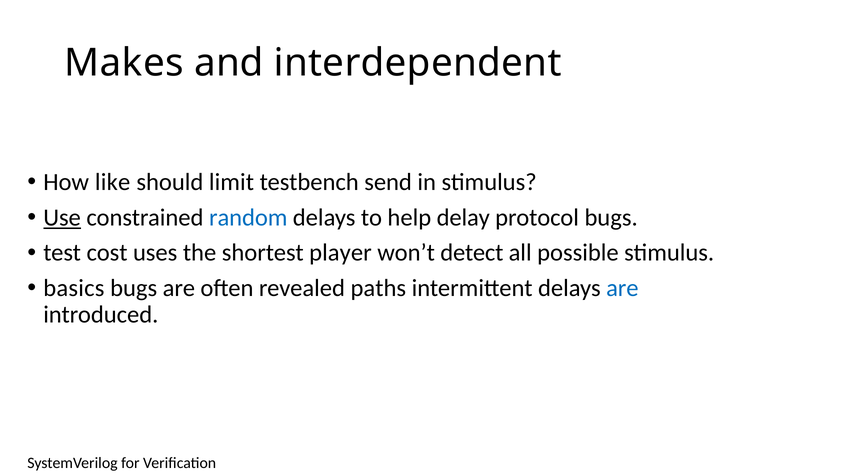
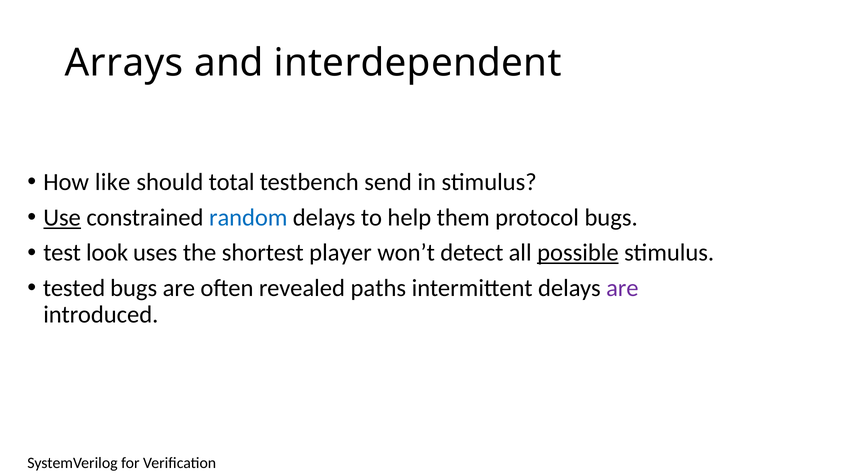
Makes: Makes -> Arrays (124, 63)
limit: limit -> total (232, 182)
delay: delay -> them (463, 217)
cost: cost -> look (107, 253)
possible underline: none -> present (578, 253)
basics: basics -> tested (74, 288)
are colour: blue -> purple (622, 288)
